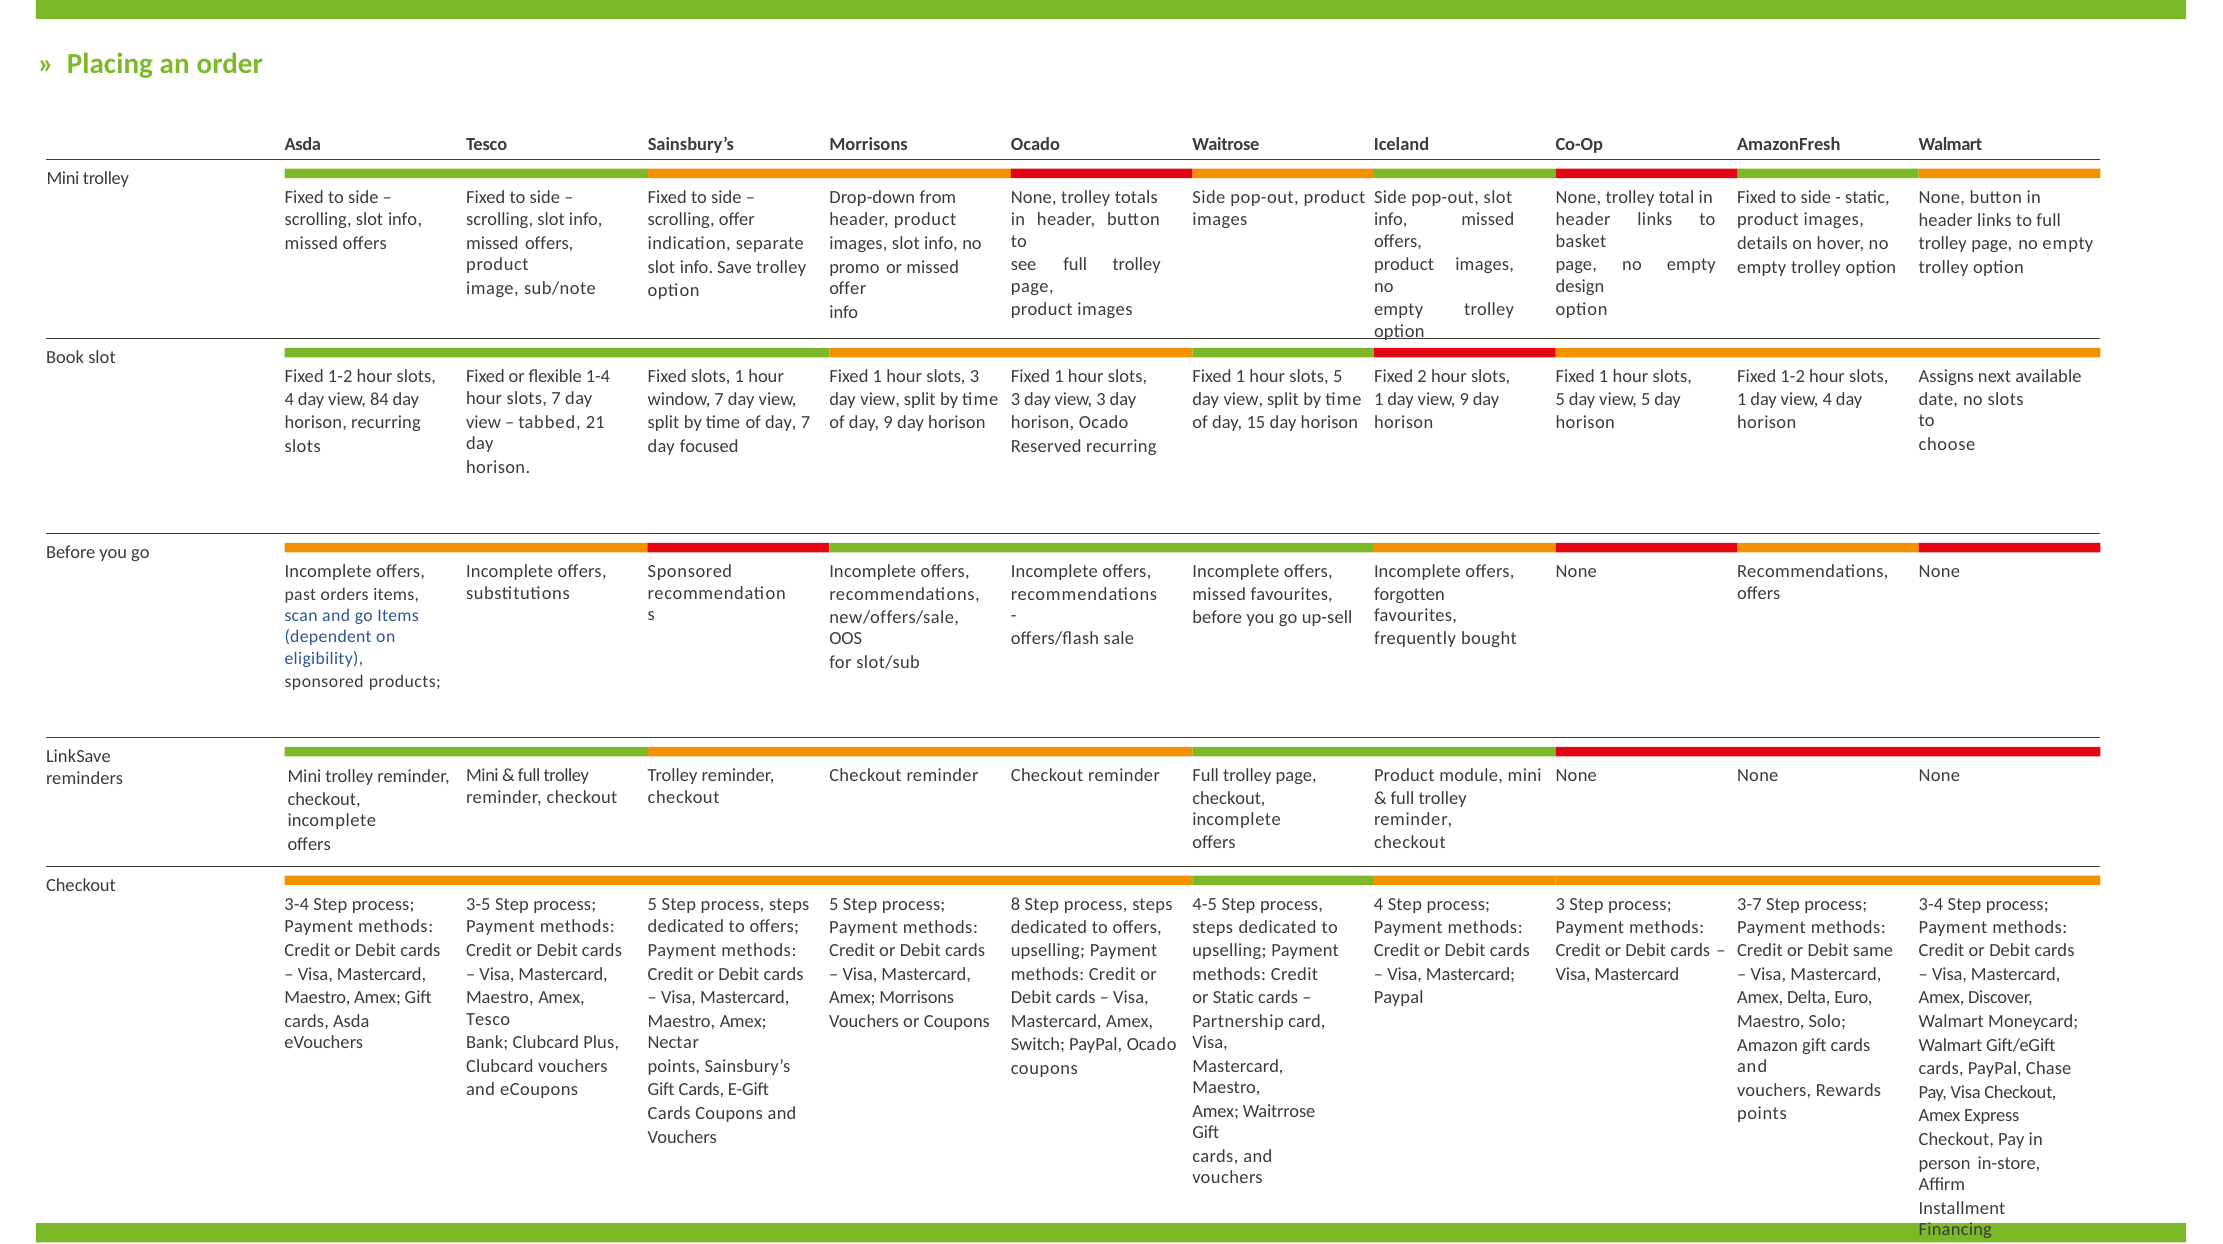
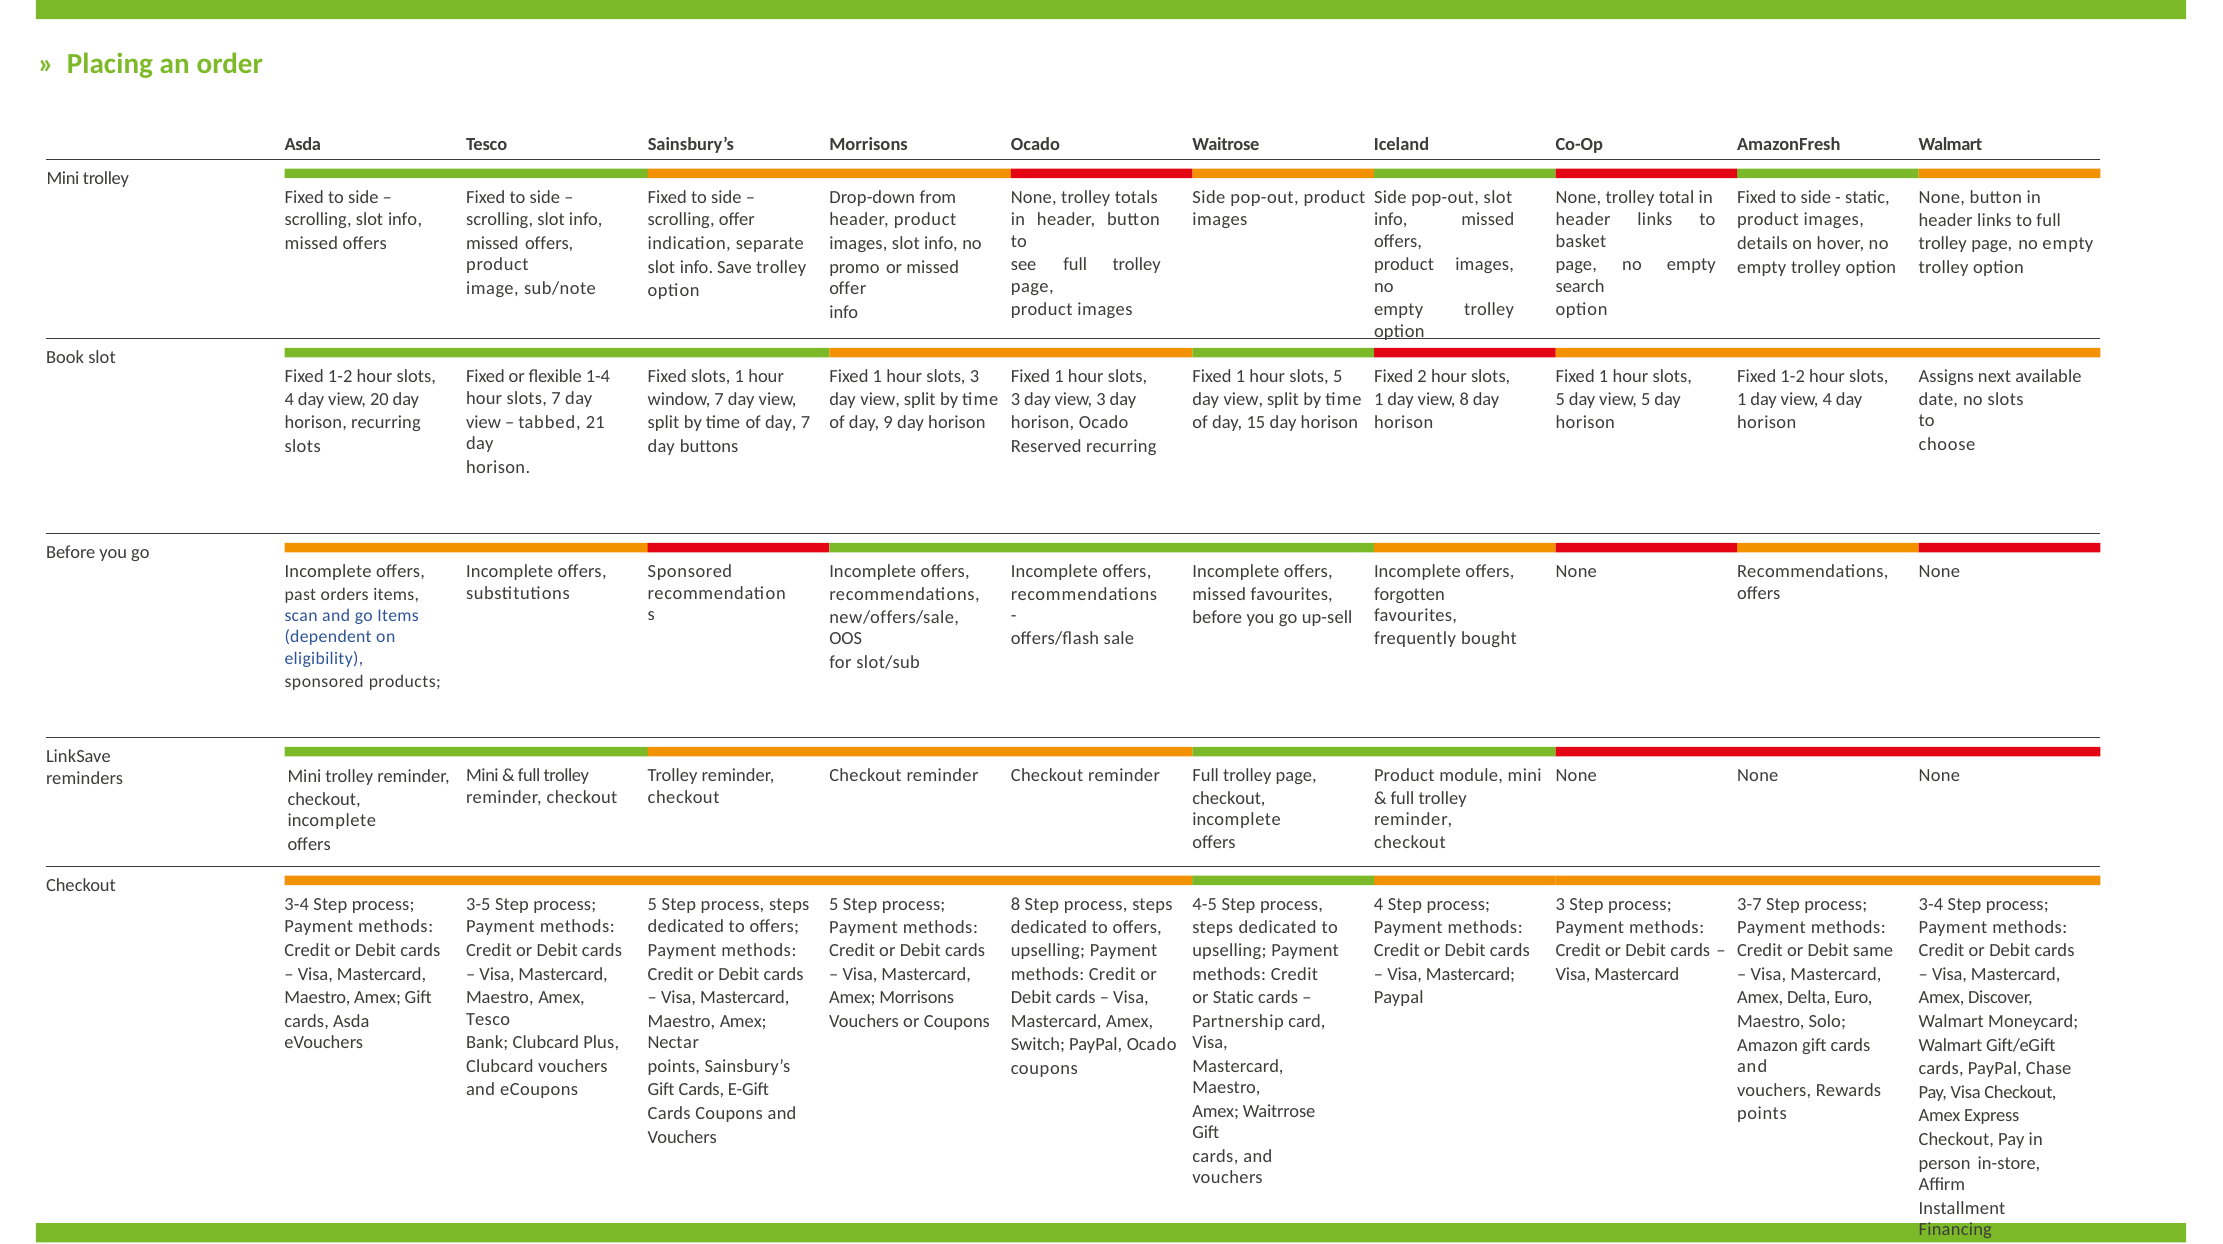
design: design -> search (1580, 286)
84: 84 -> 20 (379, 399)
view 9: 9 -> 8 (1464, 399)
focused: focused -> buttons (709, 446)
